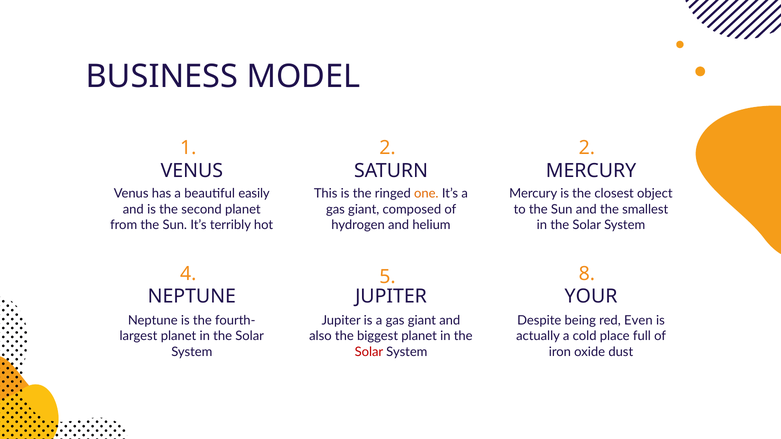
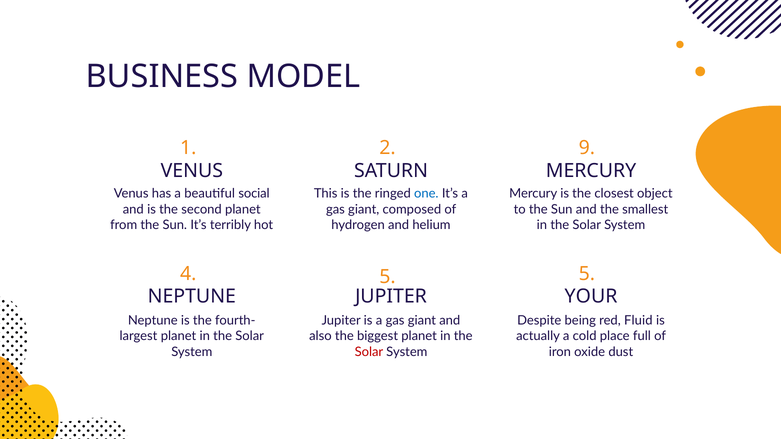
1 2: 2 -> 9 (587, 148)
easily: easily -> social (254, 194)
one colour: orange -> blue (426, 194)
4 8: 8 -> 5 (587, 274)
Even: Even -> Fluid (638, 321)
